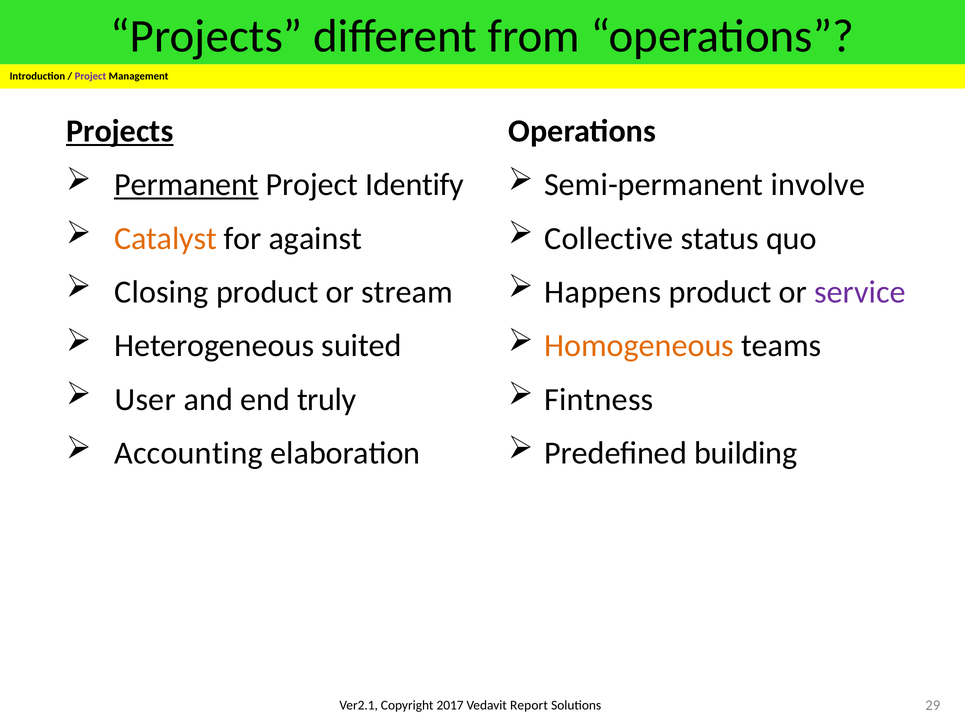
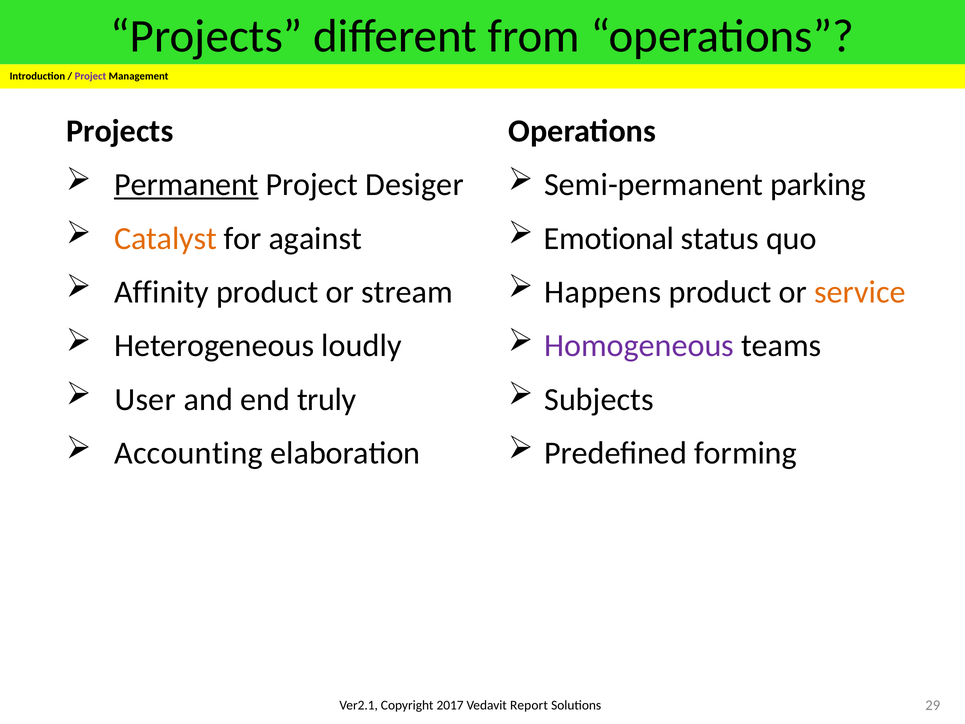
Projects underline: present -> none (120, 131)
Identify: Identify -> Desiger (415, 185)
involve: involve -> parking (818, 185)
Collective: Collective -> Emotional (609, 238)
Closing: Closing -> Affinity (162, 292)
service colour: purple -> orange (860, 292)
suited: suited -> loudly (362, 346)
Homogeneous colour: orange -> purple (639, 346)
Fintness: Fintness -> Subjects (599, 399)
building: building -> forming (746, 453)
